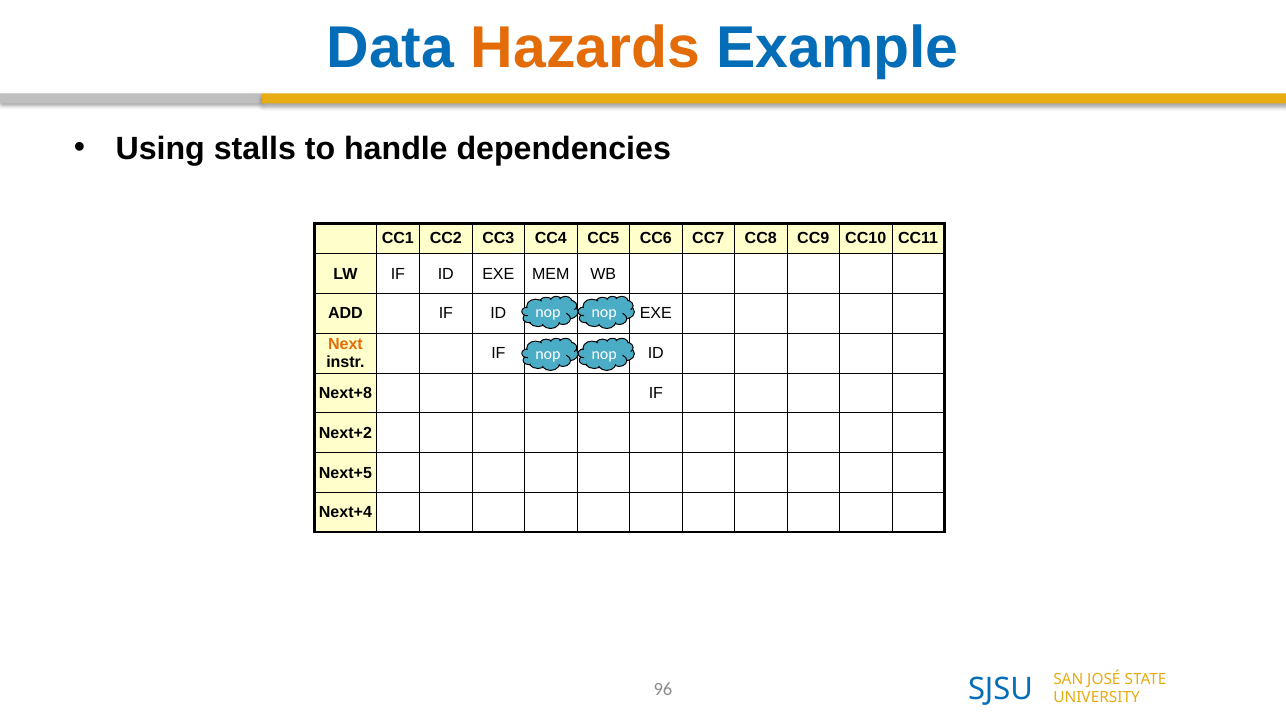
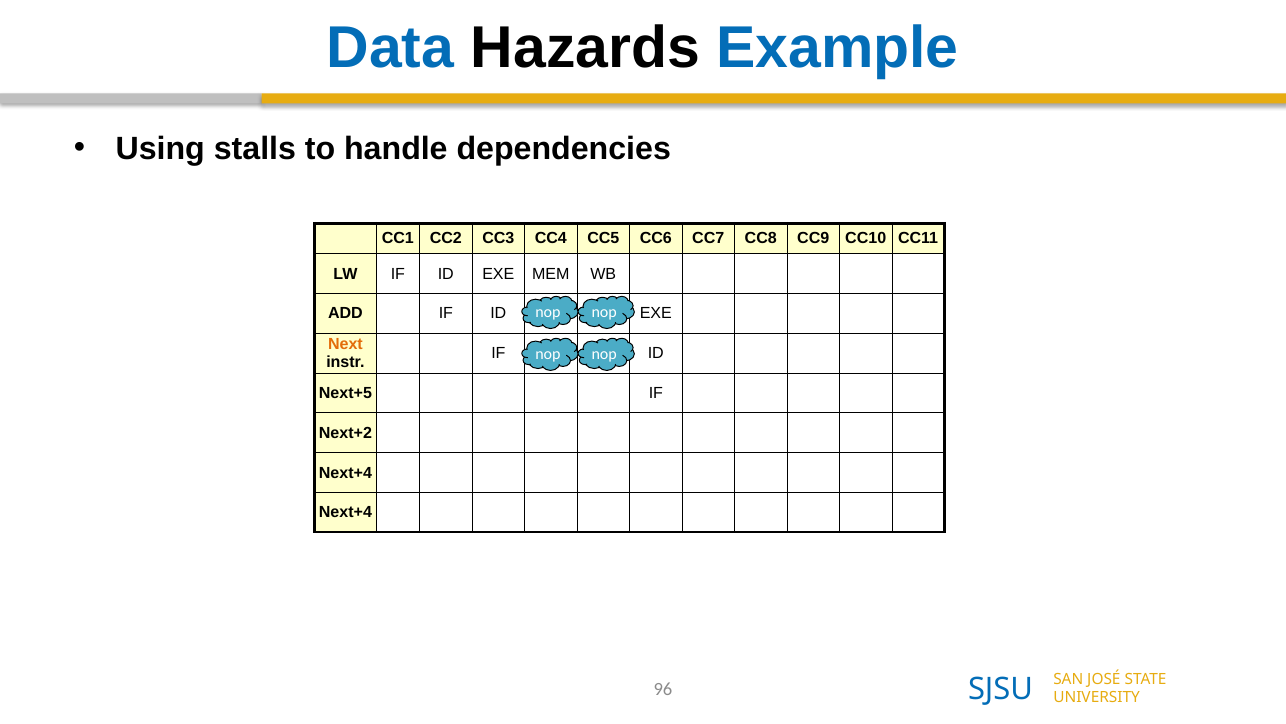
Hazards colour: orange -> black (585, 48)
Next+8: Next+8 -> Next+5 (345, 393)
Next+5: Next+5 -> Next+4 (345, 472)
